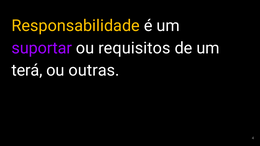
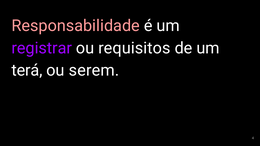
Responsabilidade colour: yellow -> pink (76, 26)
suportar: suportar -> registrar (42, 48)
outras: outras -> serem (94, 71)
